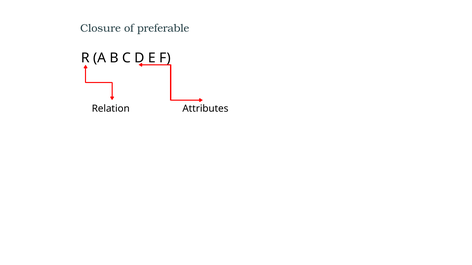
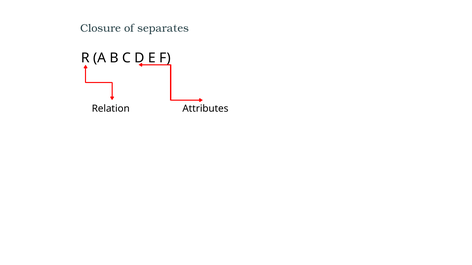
preferable: preferable -> separates (163, 28)
